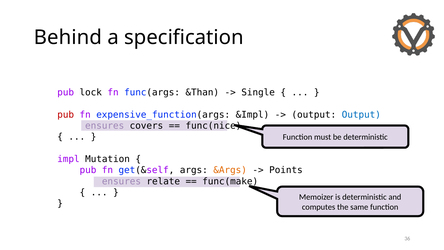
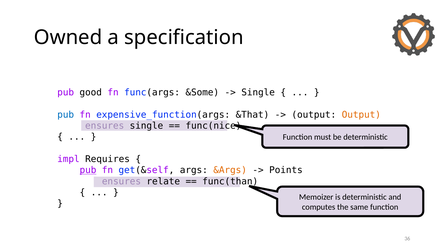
Behind: Behind -> Owned (68, 37)
lock: lock -> good (91, 92)
&Than: &Than -> &Some (202, 92)
pub colour: red -> blue (66, 115)
&Impl: &Impl -> &That (252, 115)
Output colour: blue -> orange (361, 115)
ensures covers: covers -> single (146, 126)
Mutation: Mutation -> Requires (107, 159)
pub underline: none -> present (88, 170)
func(make: func(make -> func(than (230, 181)
